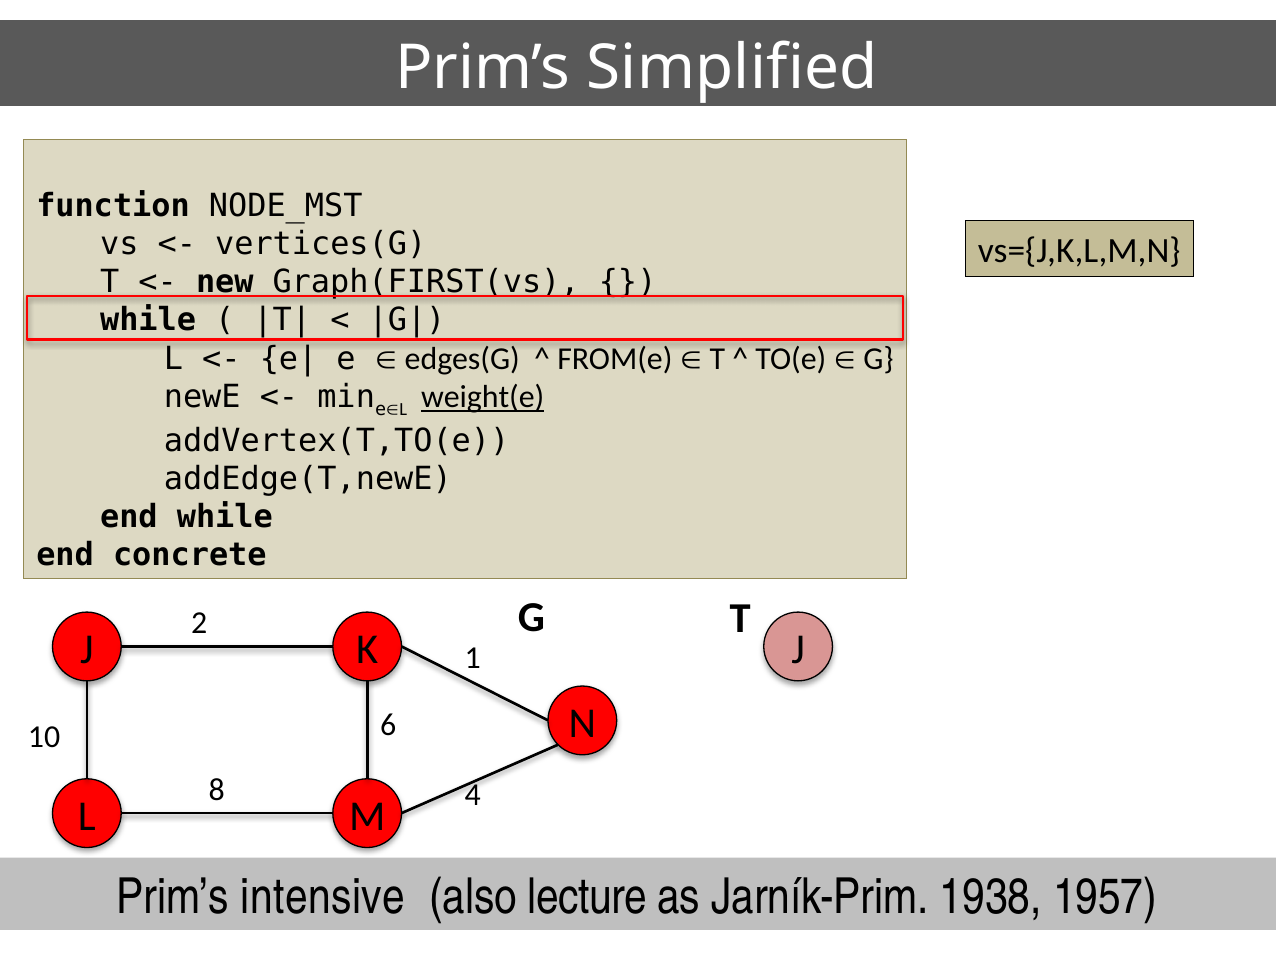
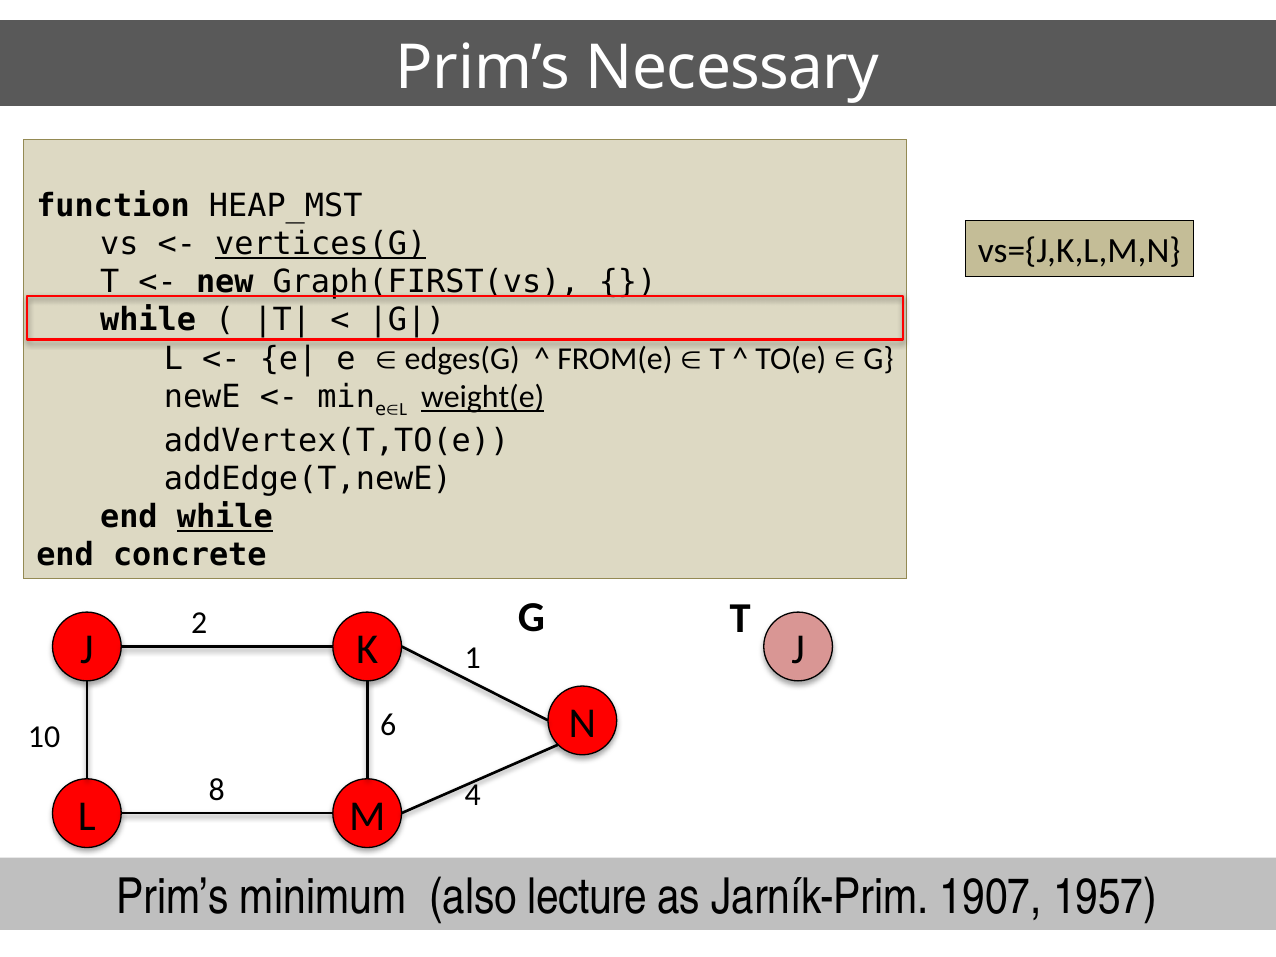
Simplified: Simplified -> Necessary (733, 68)
NODE_MST: NODE_MST -> HEAP_MST (286, 206)
vertices(G underline: none -> present (321, 244)
while underline: none -> present (225, 517)
intensive: intensive -> minimum (323, 897)
1938: 1938 -> 1907 (991, 897)
